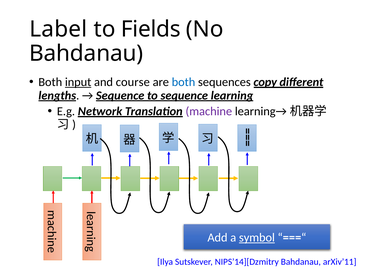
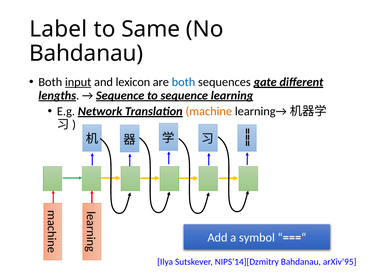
Fields: Fields -> Same (151, 29)
course: course -> lexicon (133, 82)
copy: copy -> gate (265, 82)
machine colour: purple -> orange (209, 112)
symbol underline: present -> none (257, 238)
arXiv’11: arXiv’11 -> arXiv’95 (340, 262)
